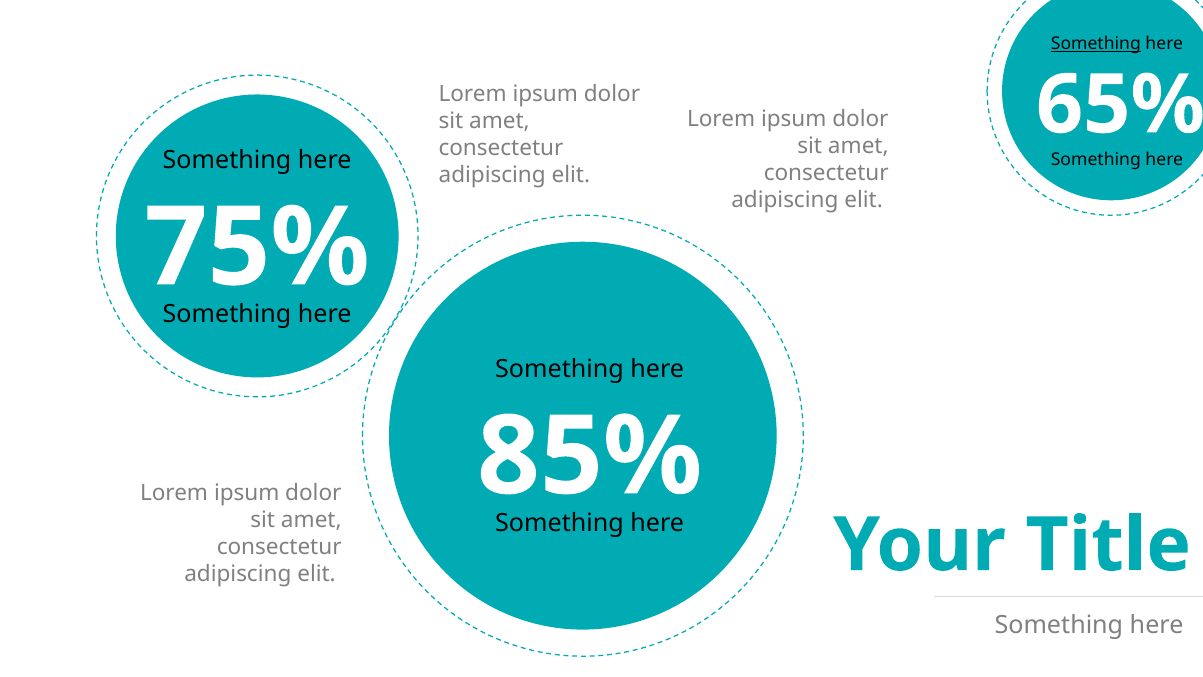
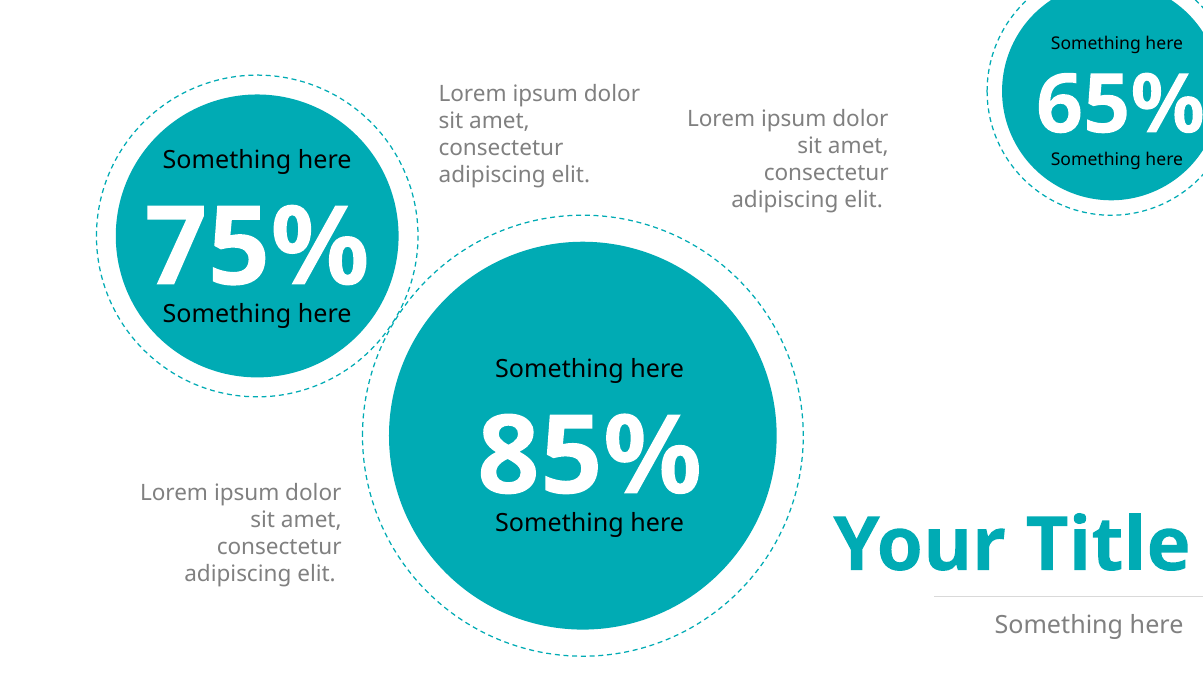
Something underline: present -> none (1096, 44)
